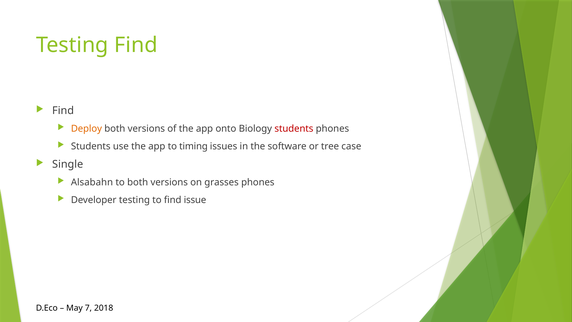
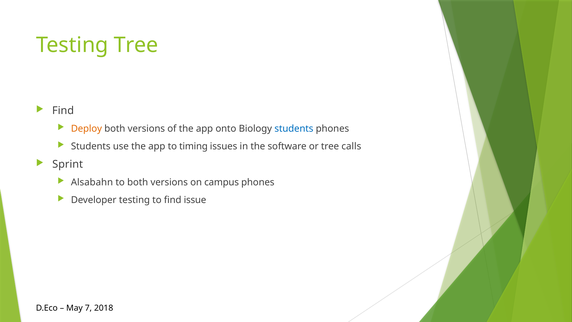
Testing Find: Find -> Tree (136, 45)
students colour: red -> blue (294, 129)
case: case -> calls (351, 146)
Single: Single -> Sprint (68, 164)
grasses: grasses -> campus (222, 182)
